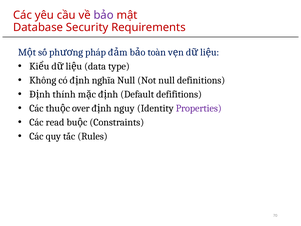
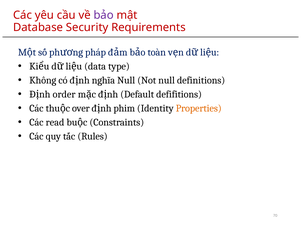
thính: thính -> order (64, 94)
nguy: nguy -> phim (124, 108)
Properties colour: purple -> orange (199, 108)
